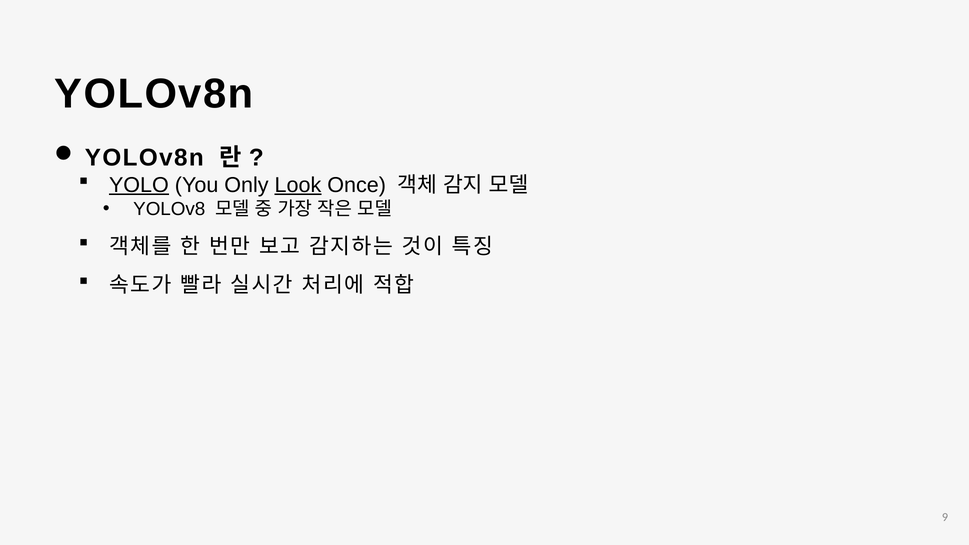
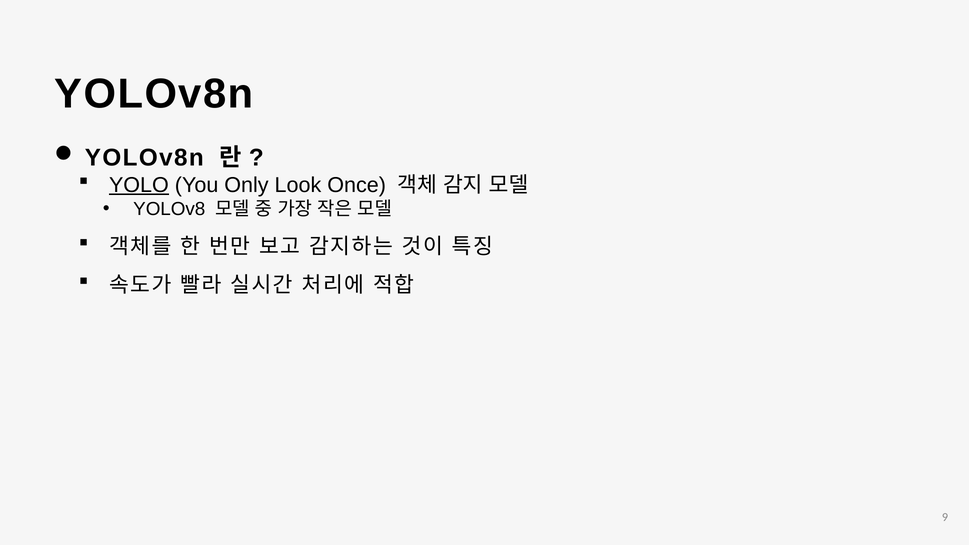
Look underline: present -> none (298, 185)
